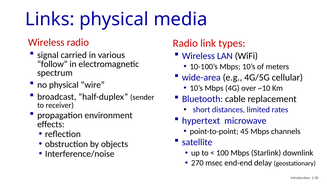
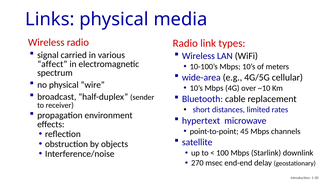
follow: follow -> affect (52, 64)
